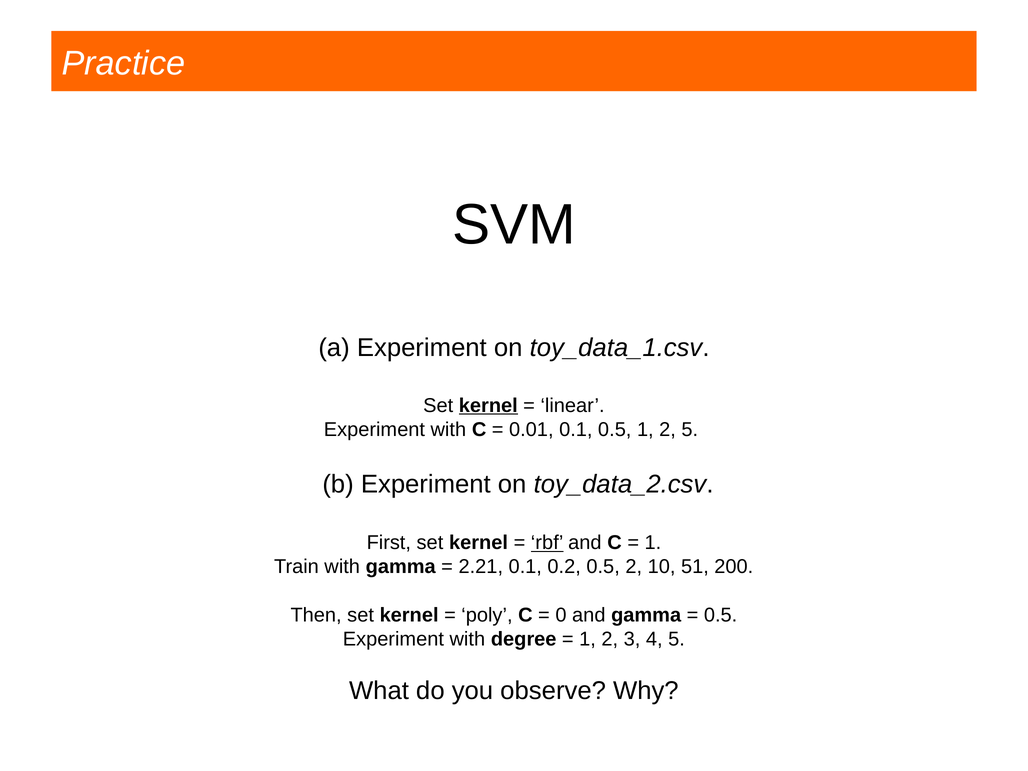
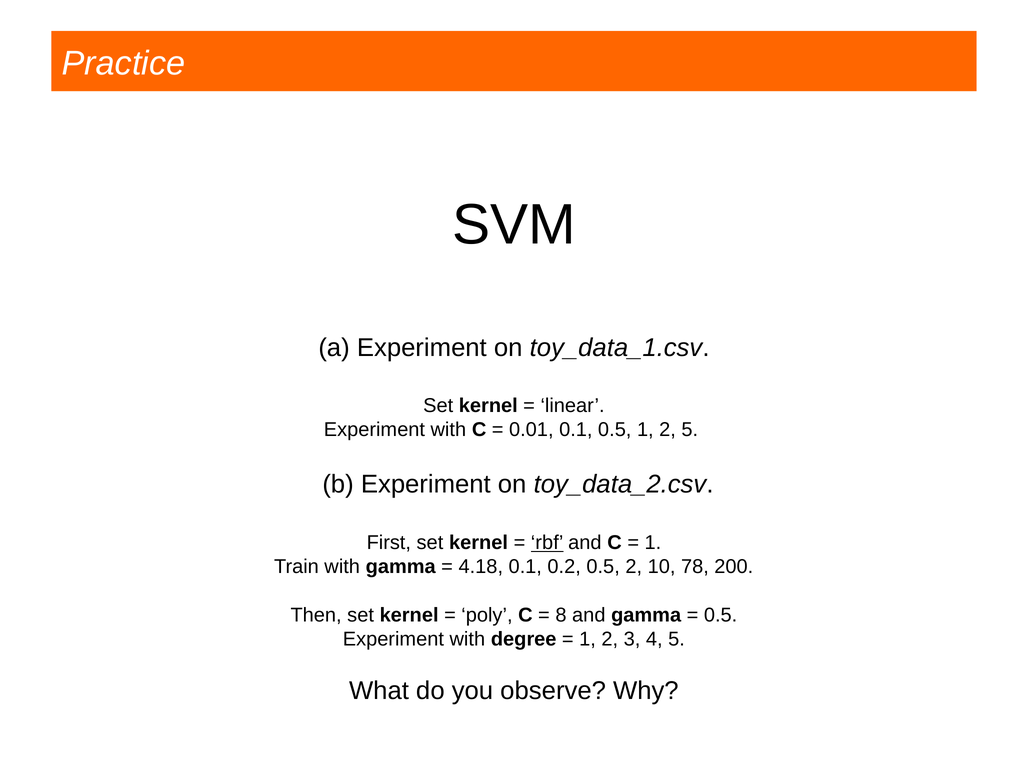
kernel underline: present -> none (488, 406)
2.21: 2.21 -> 4.18 (481, 567)
51: 51 -> 78 (695, 567)
0: 0 -> 8 (561, 615)
